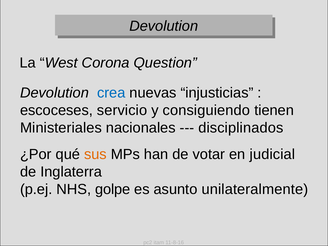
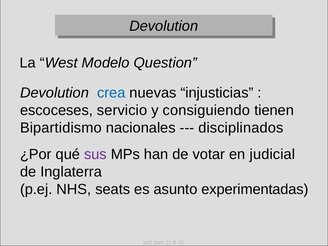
Corona: Corona -> Modelo (106, 63)
Ministeriales: Ministeriales -> Bipartidismo (61, 128)
sus colour: orange -> purple (95, 154)
golpe: golpe -> seats (113, 189)
unilateralmente: unilateralmente -> experimentadas (255, 189)
